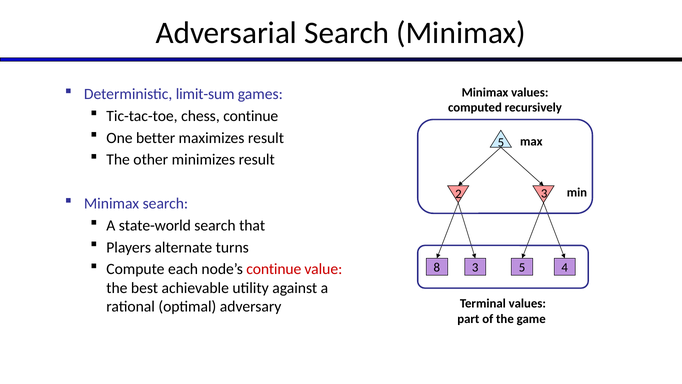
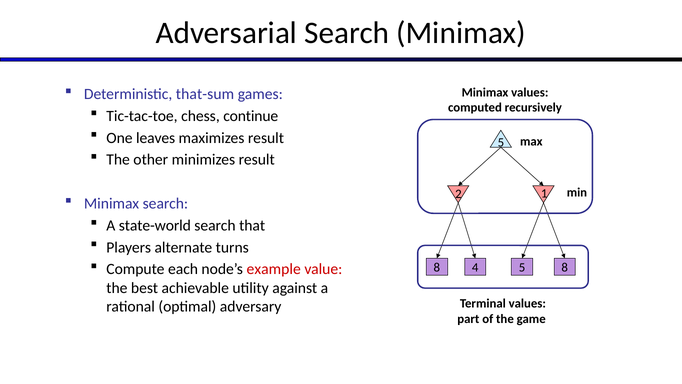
limit-sum: limit-sum -> that-sum (205, 94)
better: better -> leaves (156, 138)
2 3: 3 -> 1 (544, 193)
node’s continue: continue -> example (274, 269)
8 3: 3 -> 4 (475, 267)
5 4: 4 -> 8 (565, 267)
